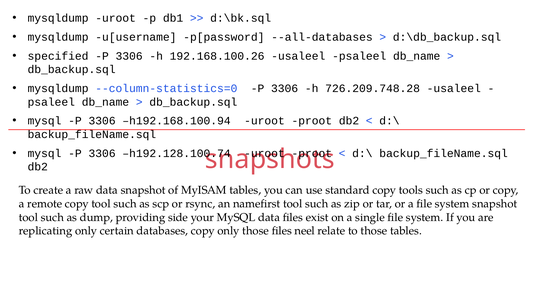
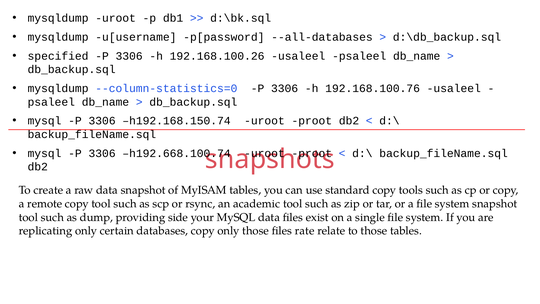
726.209.748.28: 726.209.748.28 -> 192.168.100.76 (373, 88)
h192.168.100.94: h192.168.100.94 -> h192.168.150.74 (176, 121)
h192.128.100.74: h192.128.100.74 -> h192.668.100.74 (176, 153)
namefirst: namefirst -> academic (257, 204)
neel: neel -> rate (305, 231)
